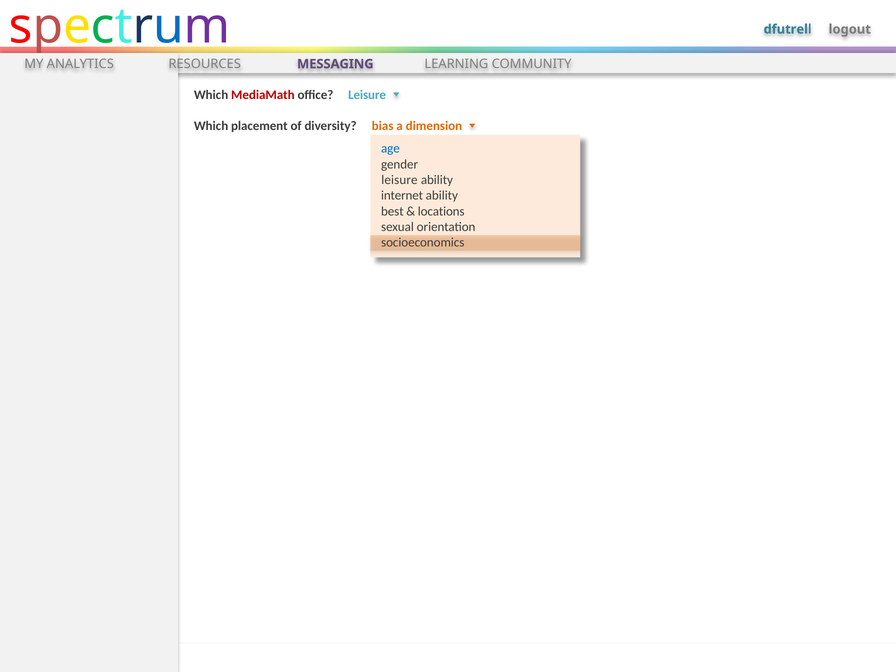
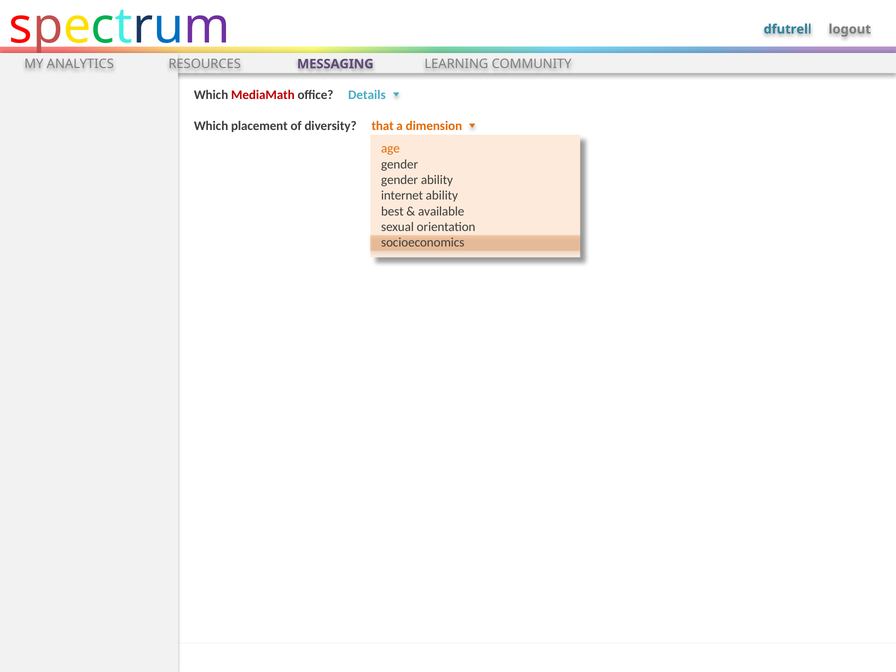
office Leisure: Leisure -> Details (367, 95)
bias: bias -> that (383, 126)
age colour: blue -> orange (390, 149)
leisure: leisure -> gender (400, 180)
locations: locations -> available (441, 211)
